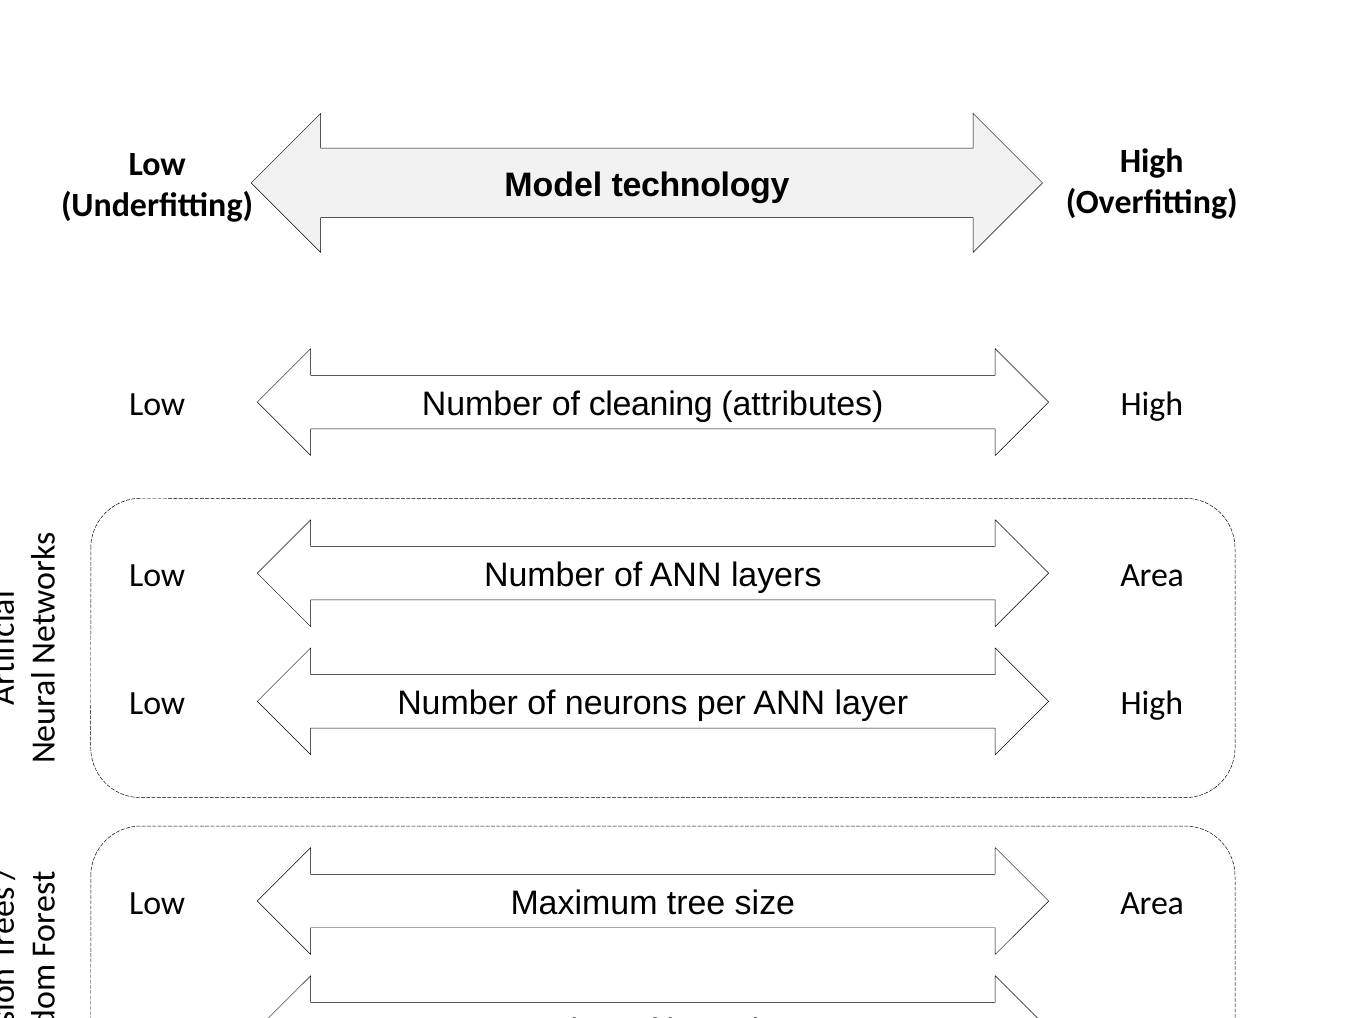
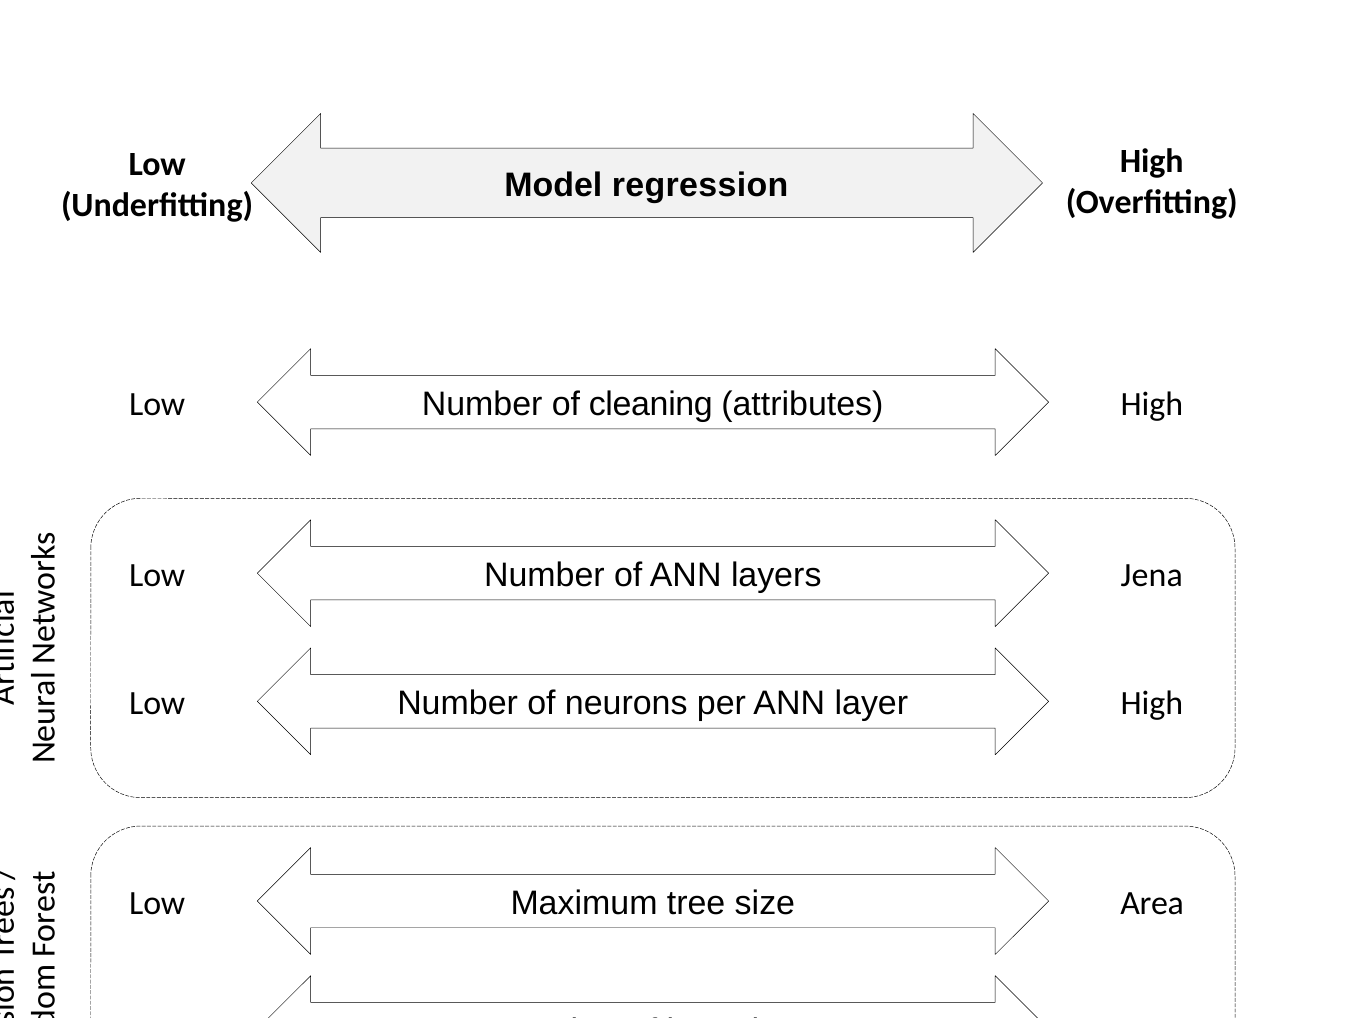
technology: technology -> regression (700, 185)
Area: Area -> Jena (1152, 576)
